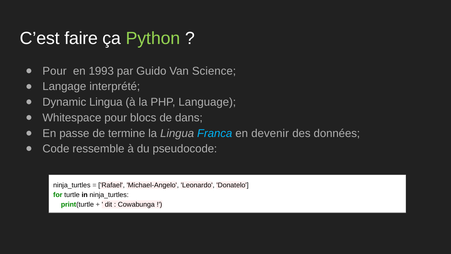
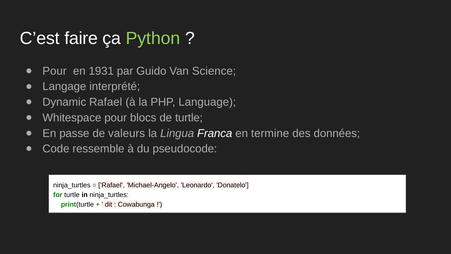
1993: 1993 -> 1931 (101, 71)
Dynamic Lingua: Lingua -> Rafael (106, 102)
de dans: dans -> turtle (189, 118)
termine: termine -> valeurs (127, 133)
Franca colour: light blue -> white (215, 133)
devenir: devenir -> termine (270, 133)
